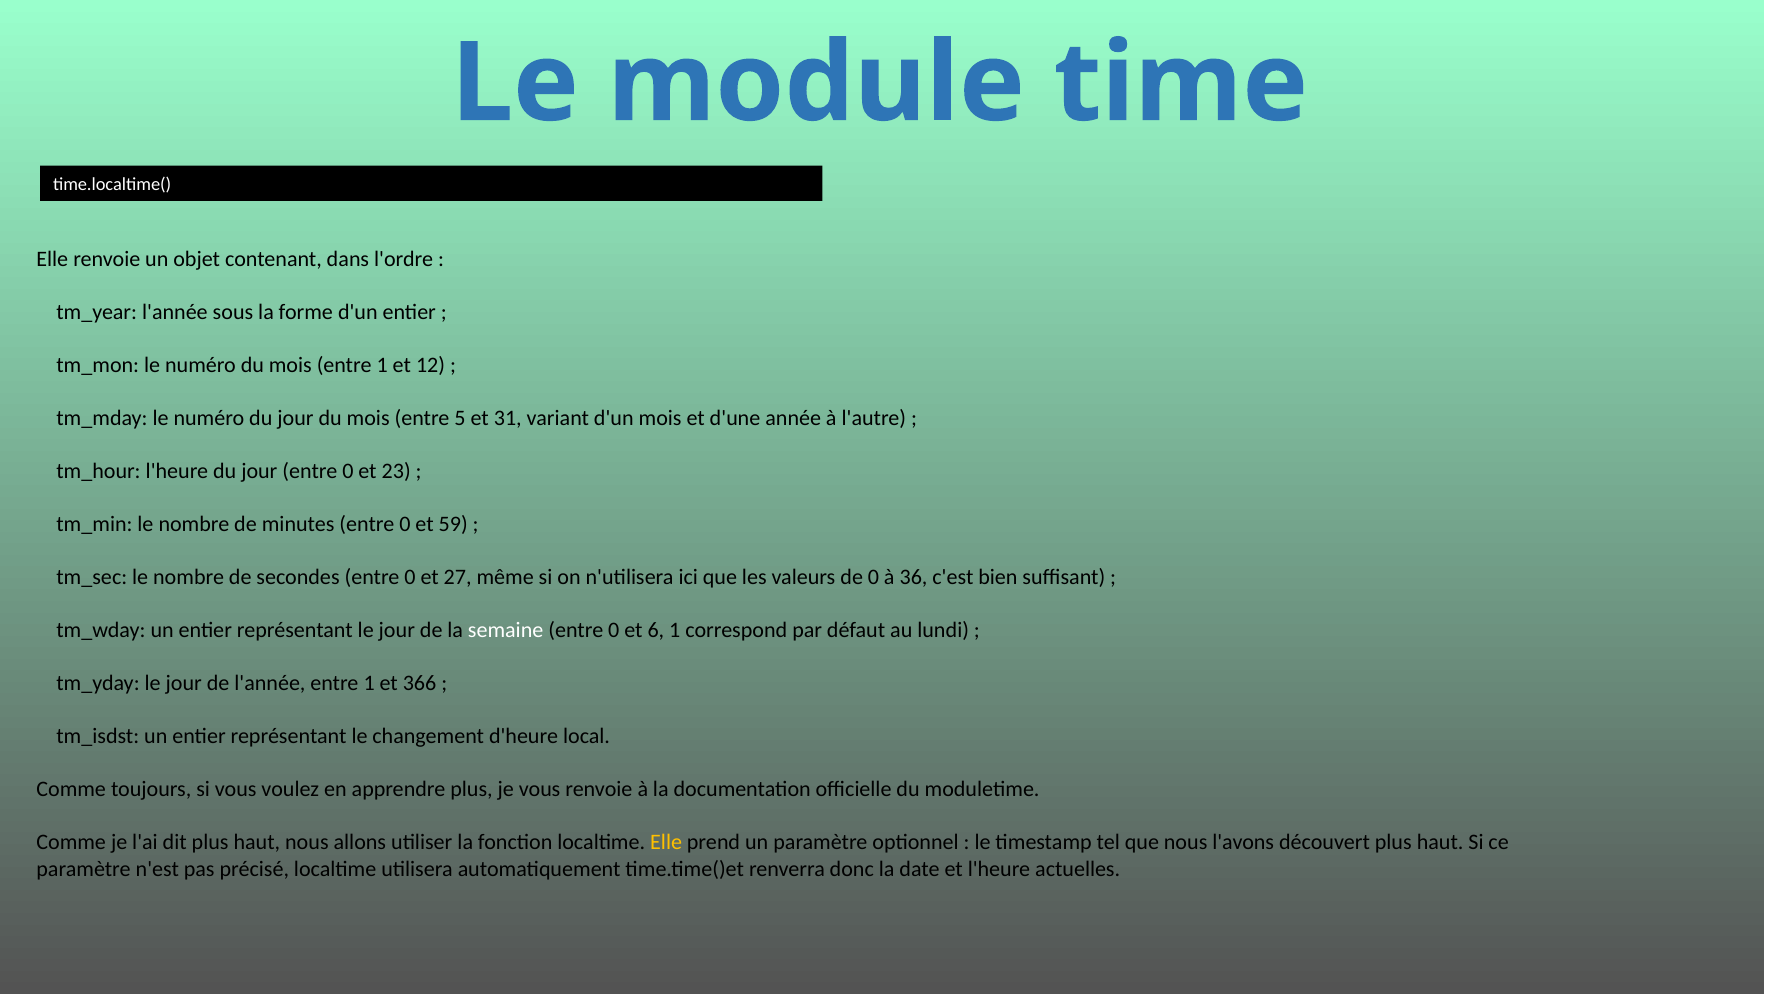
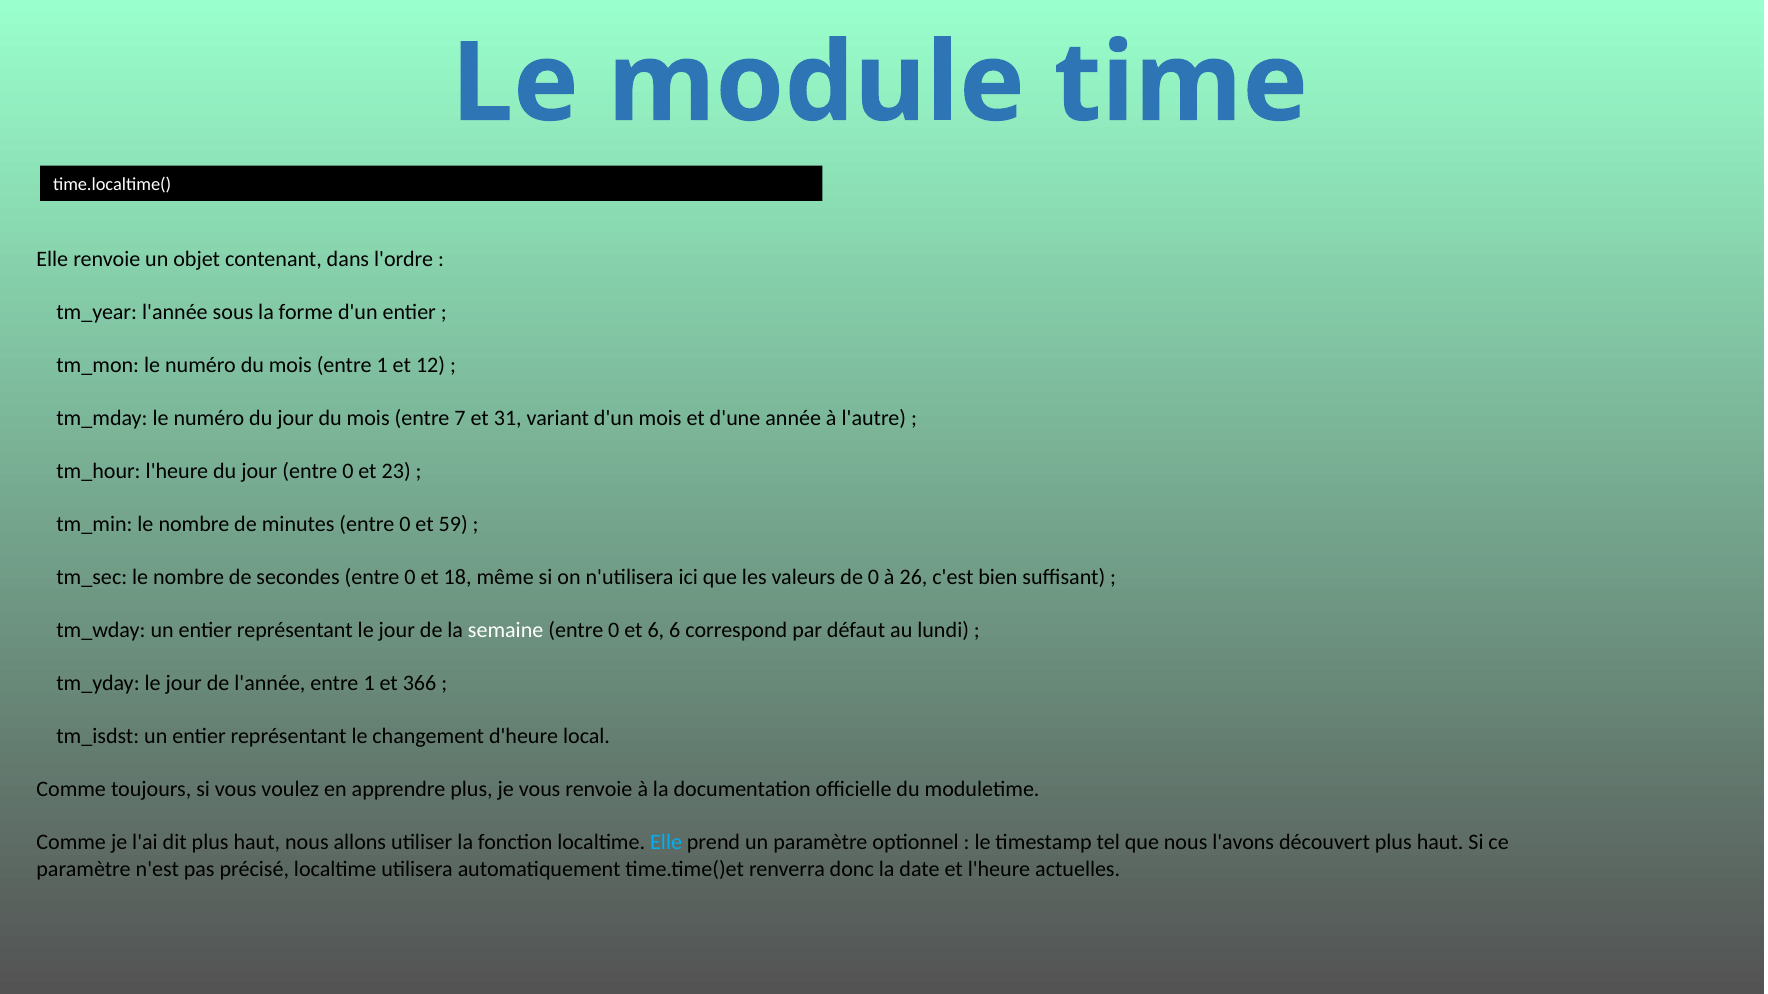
5: 5 -> 7 (460, 419)
27: 27 -> 18 (458, 578)
36: 36 -> 26 (914, 578)
6 1: 1 -> 6 (675, 631)
Elle colour: yellow -> light blue (666, 843)
